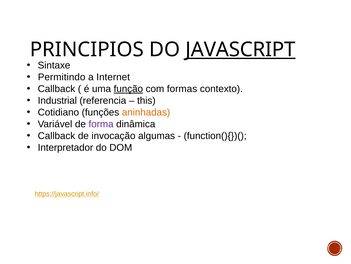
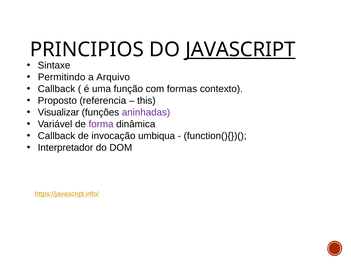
Internet: Internet -> Arquivo (113, 77)
função underline: present -> none (128, 89)
Industrial: Industrial -> Proposto (57, 100)
Cotidiano: Cotidiano -> Visualizar (58, 112)
aninhadas colour: orange -> purple (146, 112)
algumas: algumas -> umbiqua (157, 135)
